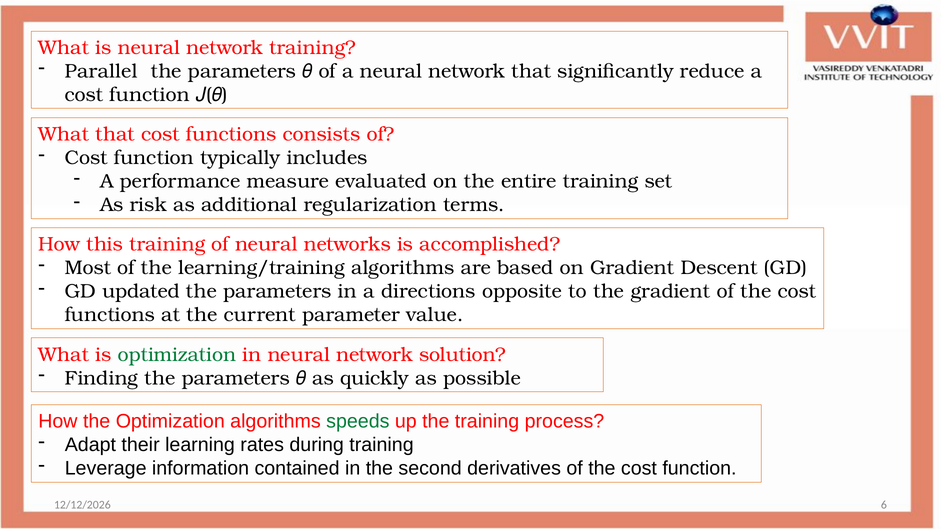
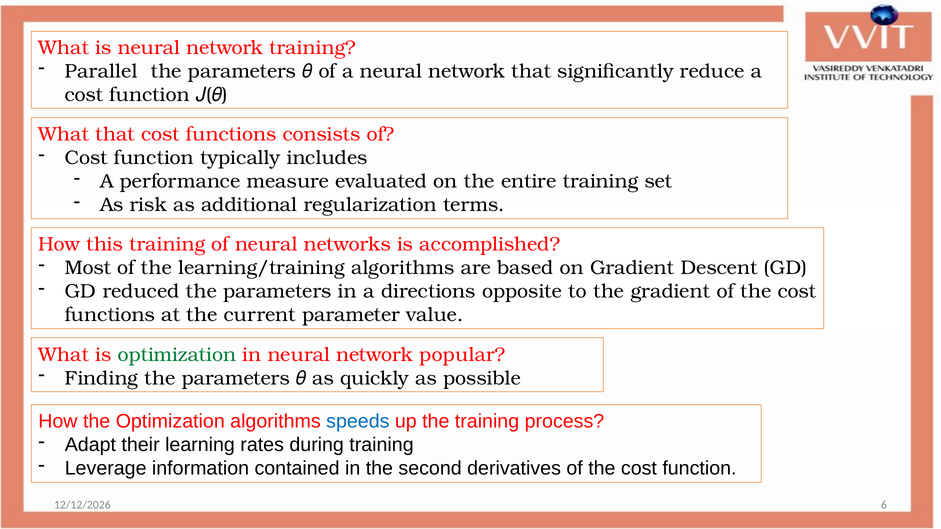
updated: updated -> reduced (141, 292)
solution: solution -> popular (462, 355)
speeds colour: green -> blue (358, 422)
